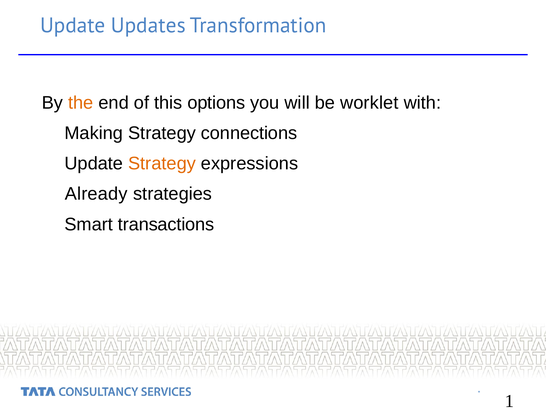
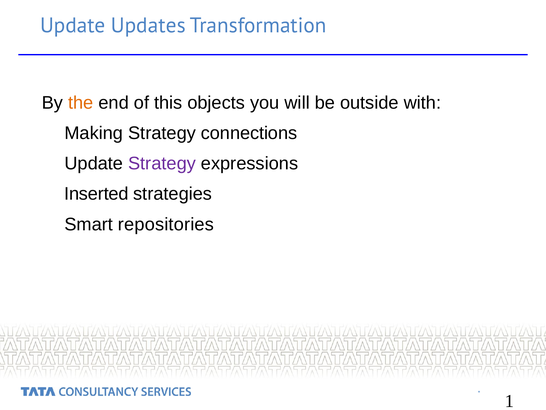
options: options -> objects (216, 103)
worklet: worklet -> outside (369, 103)
Strategy colour: orange -> purple (162, 163)
Already: Already -> Inserted (96, 194)
transactions: transactions -> repositories (166, 224)
